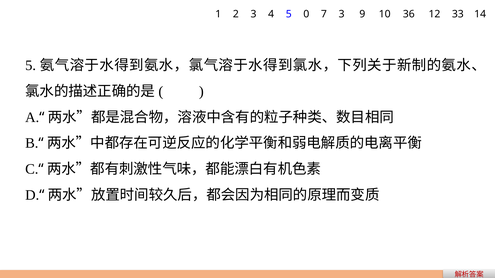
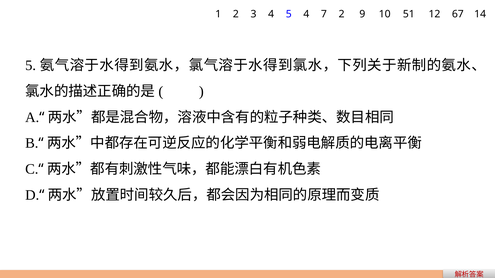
5 0: 0 -> 4 (306, 14)
7 3: 3 -> 2 (342, 14)
36: 36 -> 51 (409, 14)
33: 33 -> 67 (458, 14)
